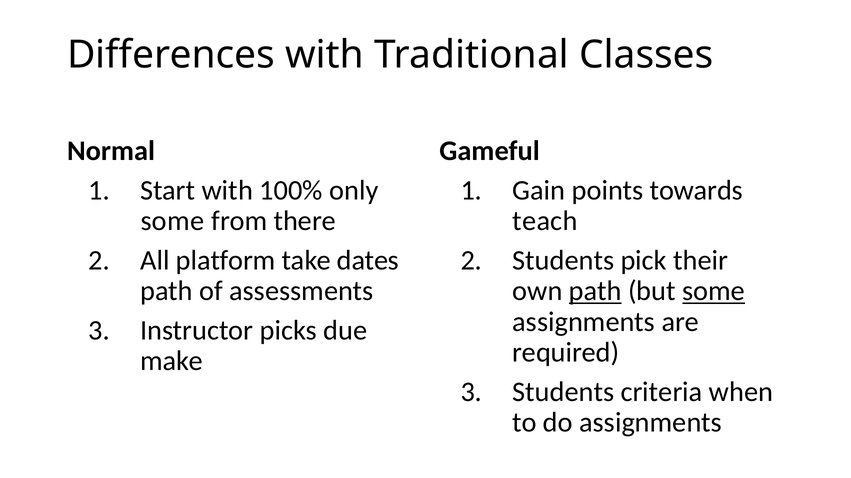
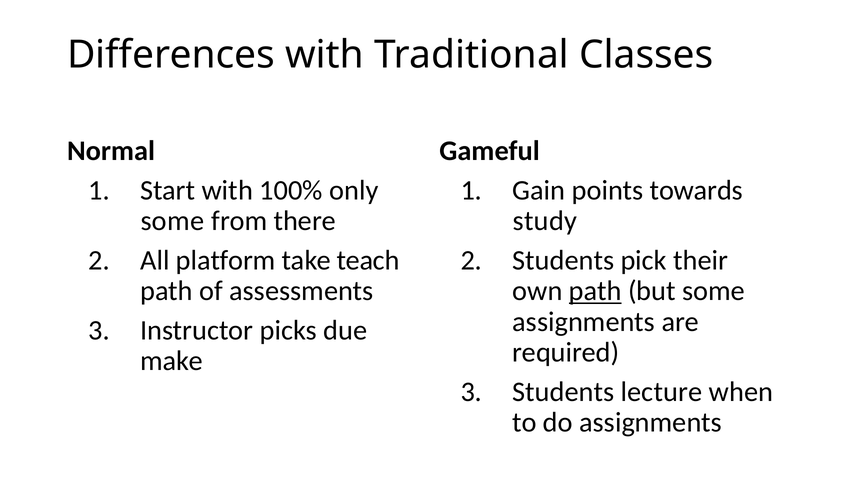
teach: teach -> study (545, 221)
dates: dates -> teach (368, 261)
some underline: present -> none (714, 291)
criteria: criteria -> lecture (661, 392)
